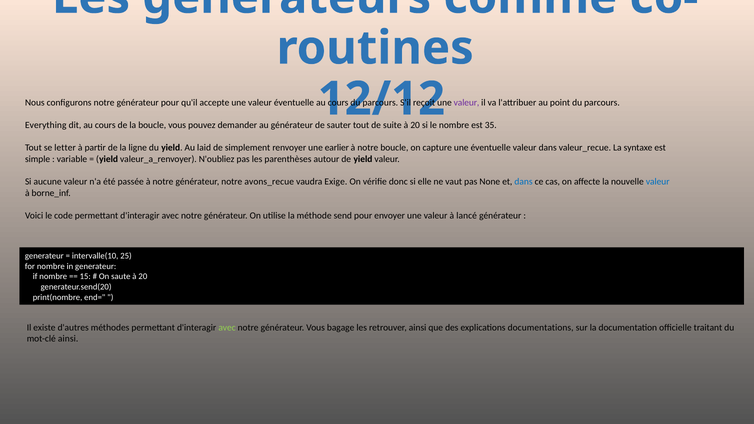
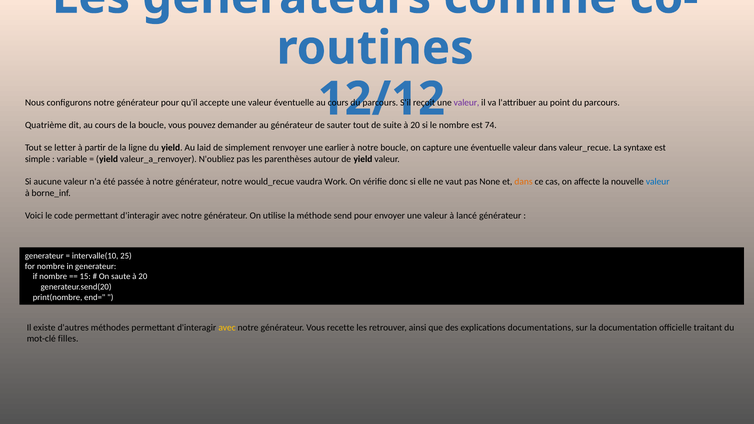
Everything: Everything -> Quatrième (46, 125)
35: 35 -> 74 (491, 125)
avons_recue: avons_recue -> would_recue (269, 182)
Exige: Exige -> Work (336, 182)
dans colour: blue -> orange (524, 182)
avec colour: light green -> yellow (227, 328)
bagage: bagage -> recette (341, 328)
mot-clé ainsi: ainsi -> filles (68, 339)
